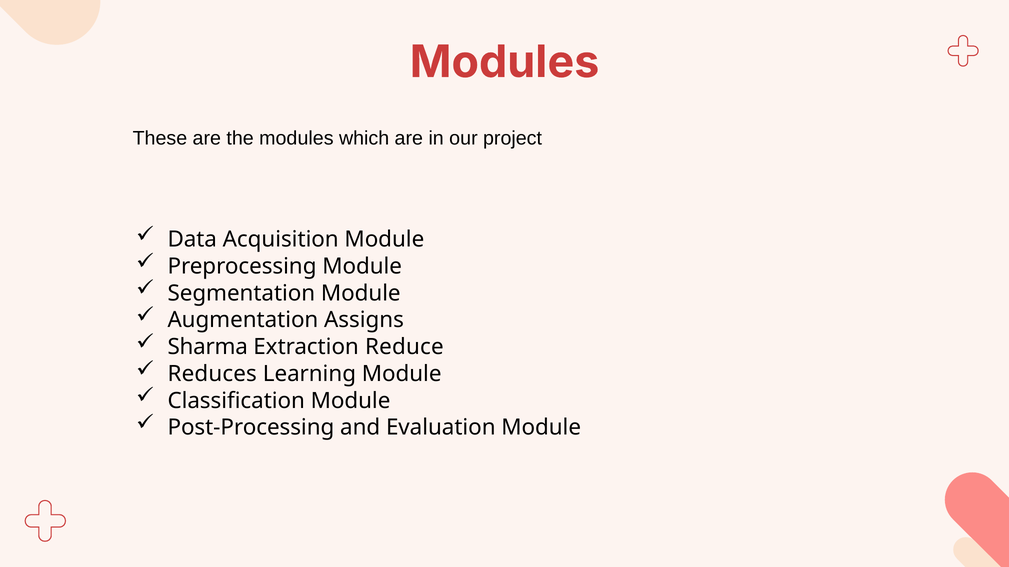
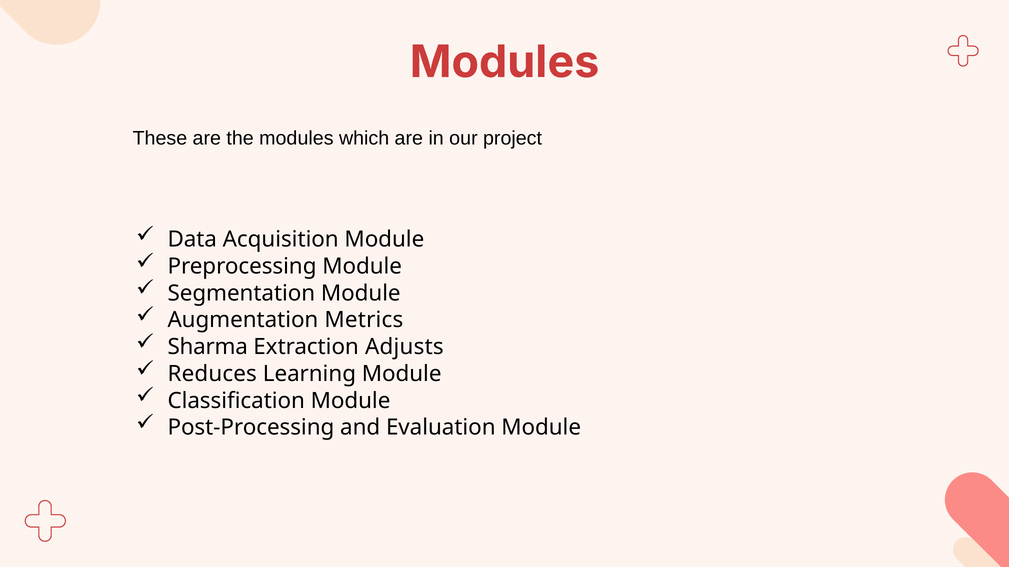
Assigns: Assigns -> Metrics (364, 320)
Reduce: Reduce -> Adjusts (404, 347)
